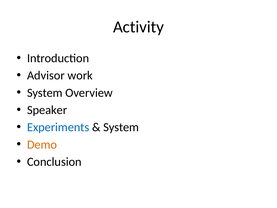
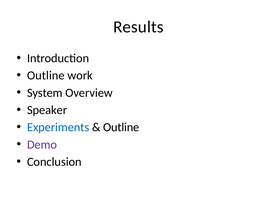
Activity: Activity -> Results (138, 27)
Advisor: Advisor -> Outline (46, 75)
System: System -> Outline (121, 127)
Demo colour: orange -> purple (42, 144)
